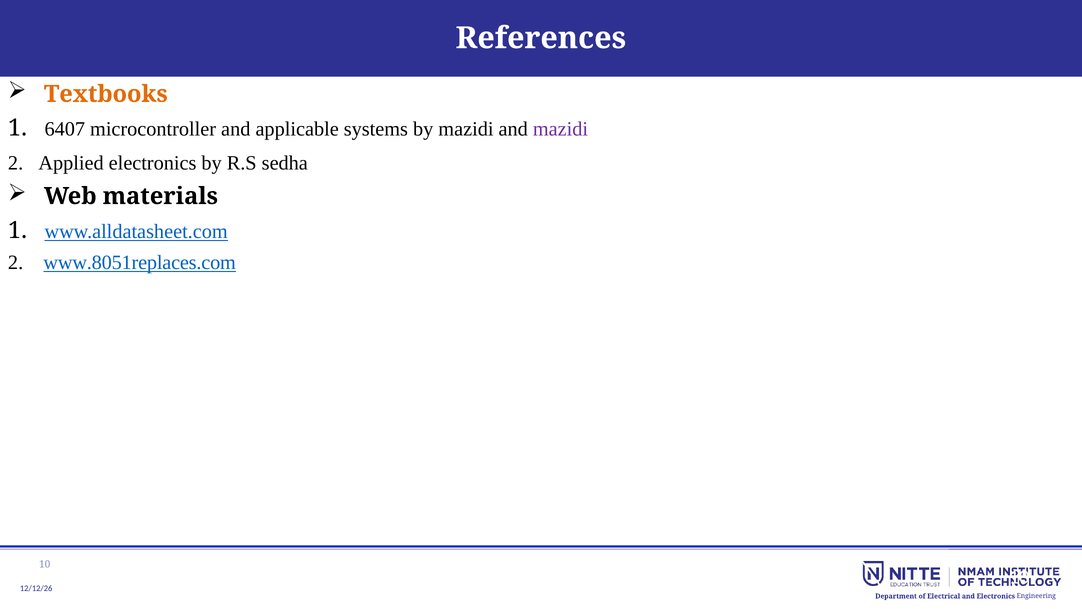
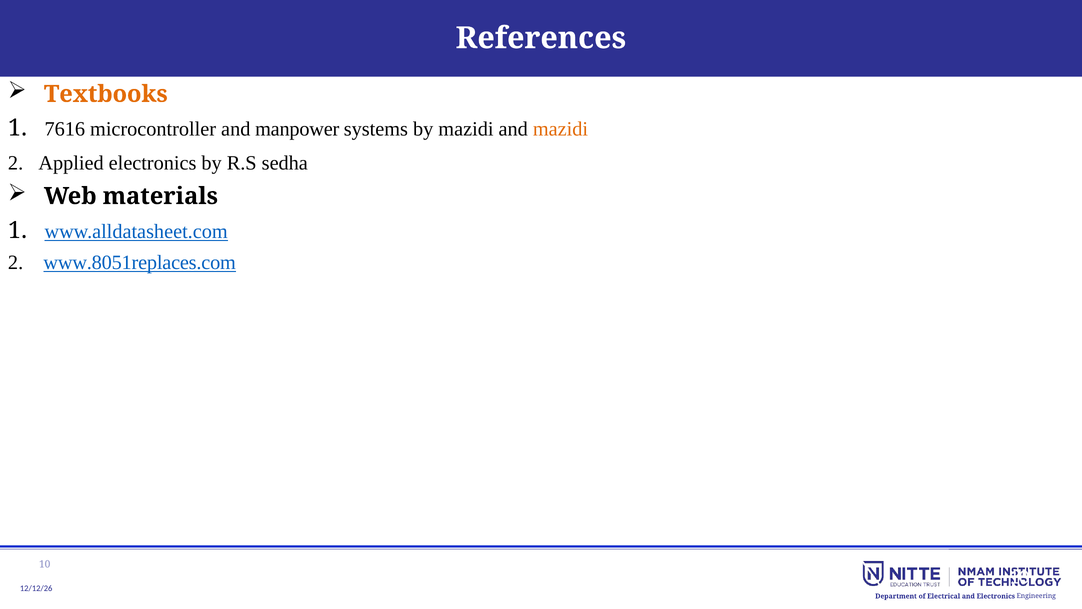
6407: 6407 -> 7616 (65, 129)
applicable: applicable -> manpower (297, 129)
mazidi colour: purple -> orange (560, 129)
